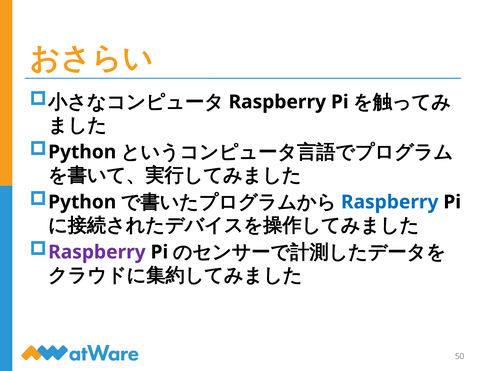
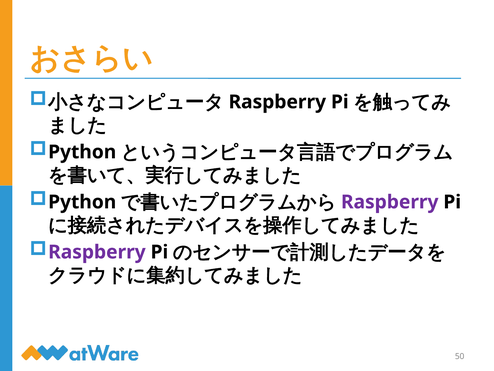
Raspberry colour: blue -> purple (390, 202)
